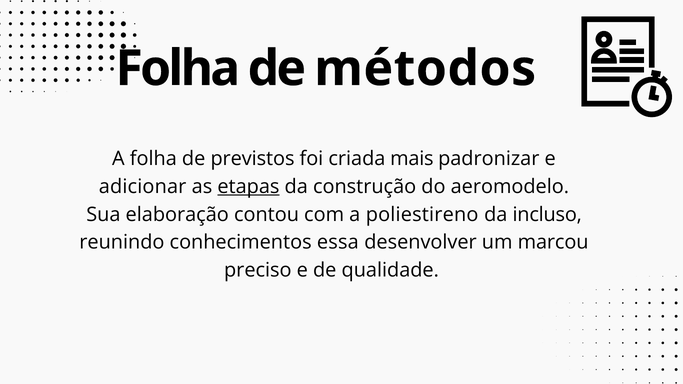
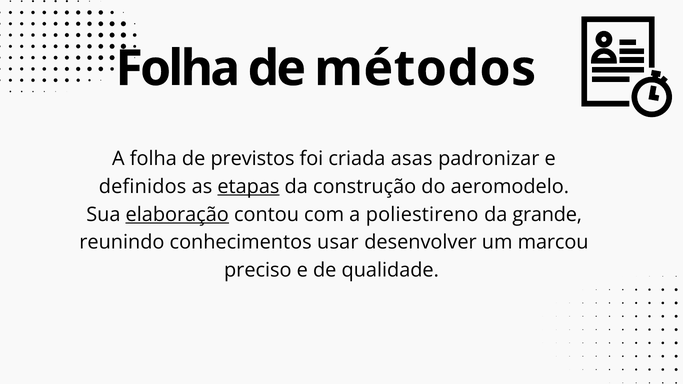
mais: mais -> asas (412, 159)
adicionar: adicionar -> definidos (143, 187)
elaboração underline: none -> present (177, 215)
incluso: incluso -> grande (547, 215)
essa: essa -> usar (338, 243)
